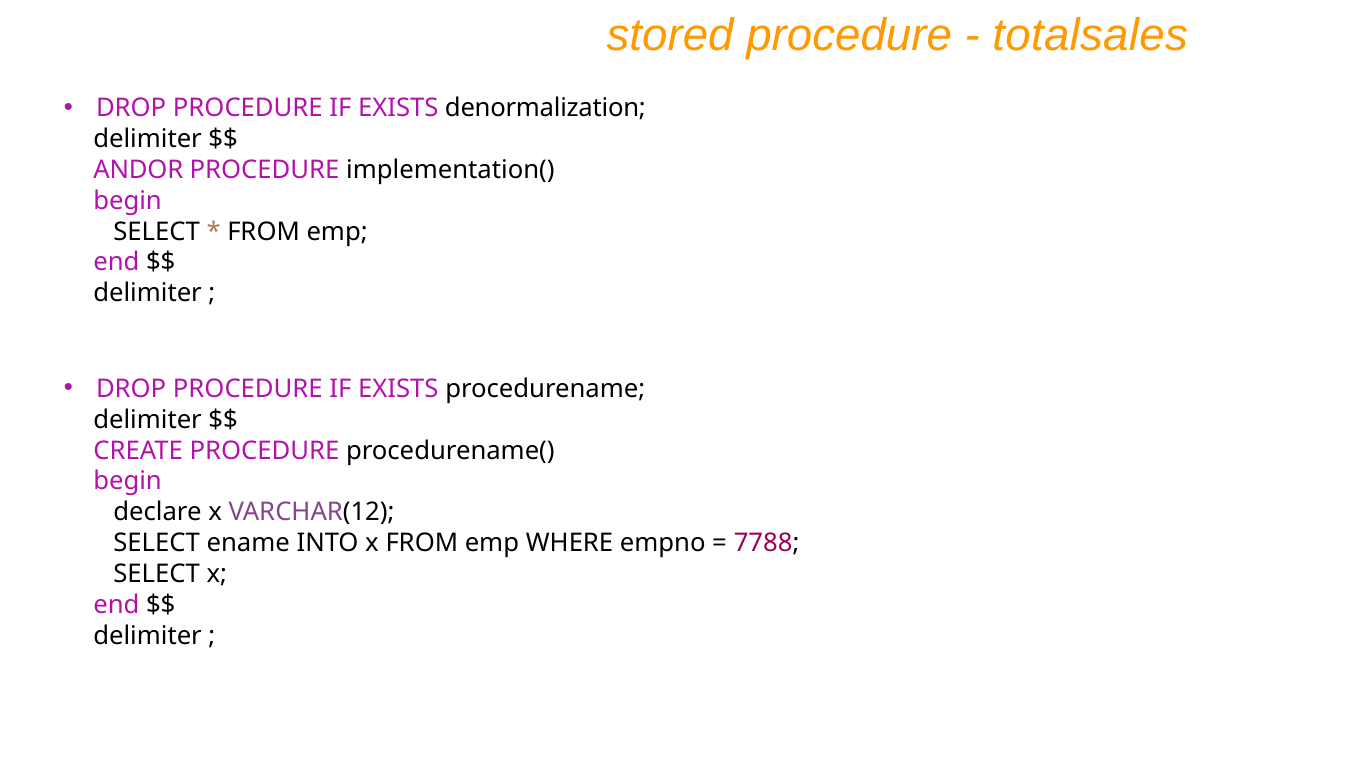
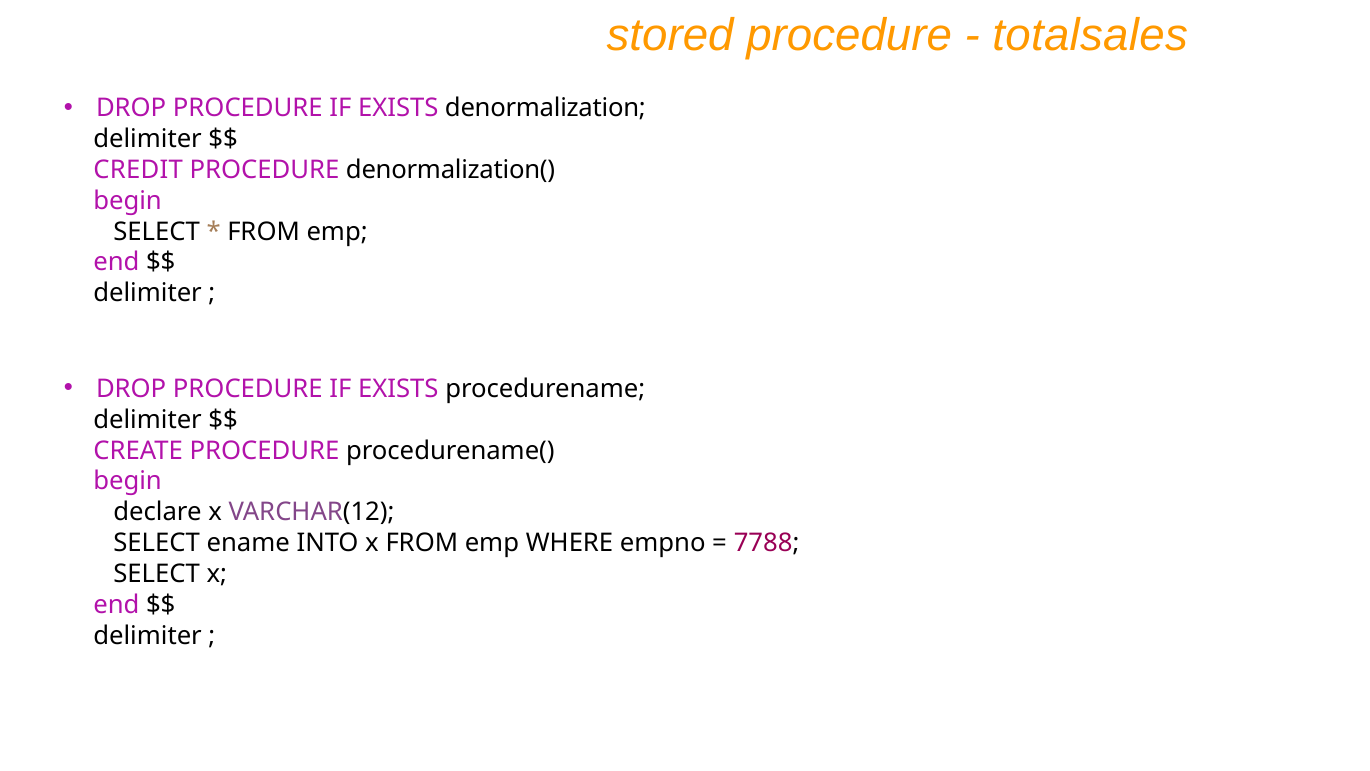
ANDOR: ANDOR -> CREDIT (138, 170)
implementation(: implementation( -> denormalization( (451, 170)
